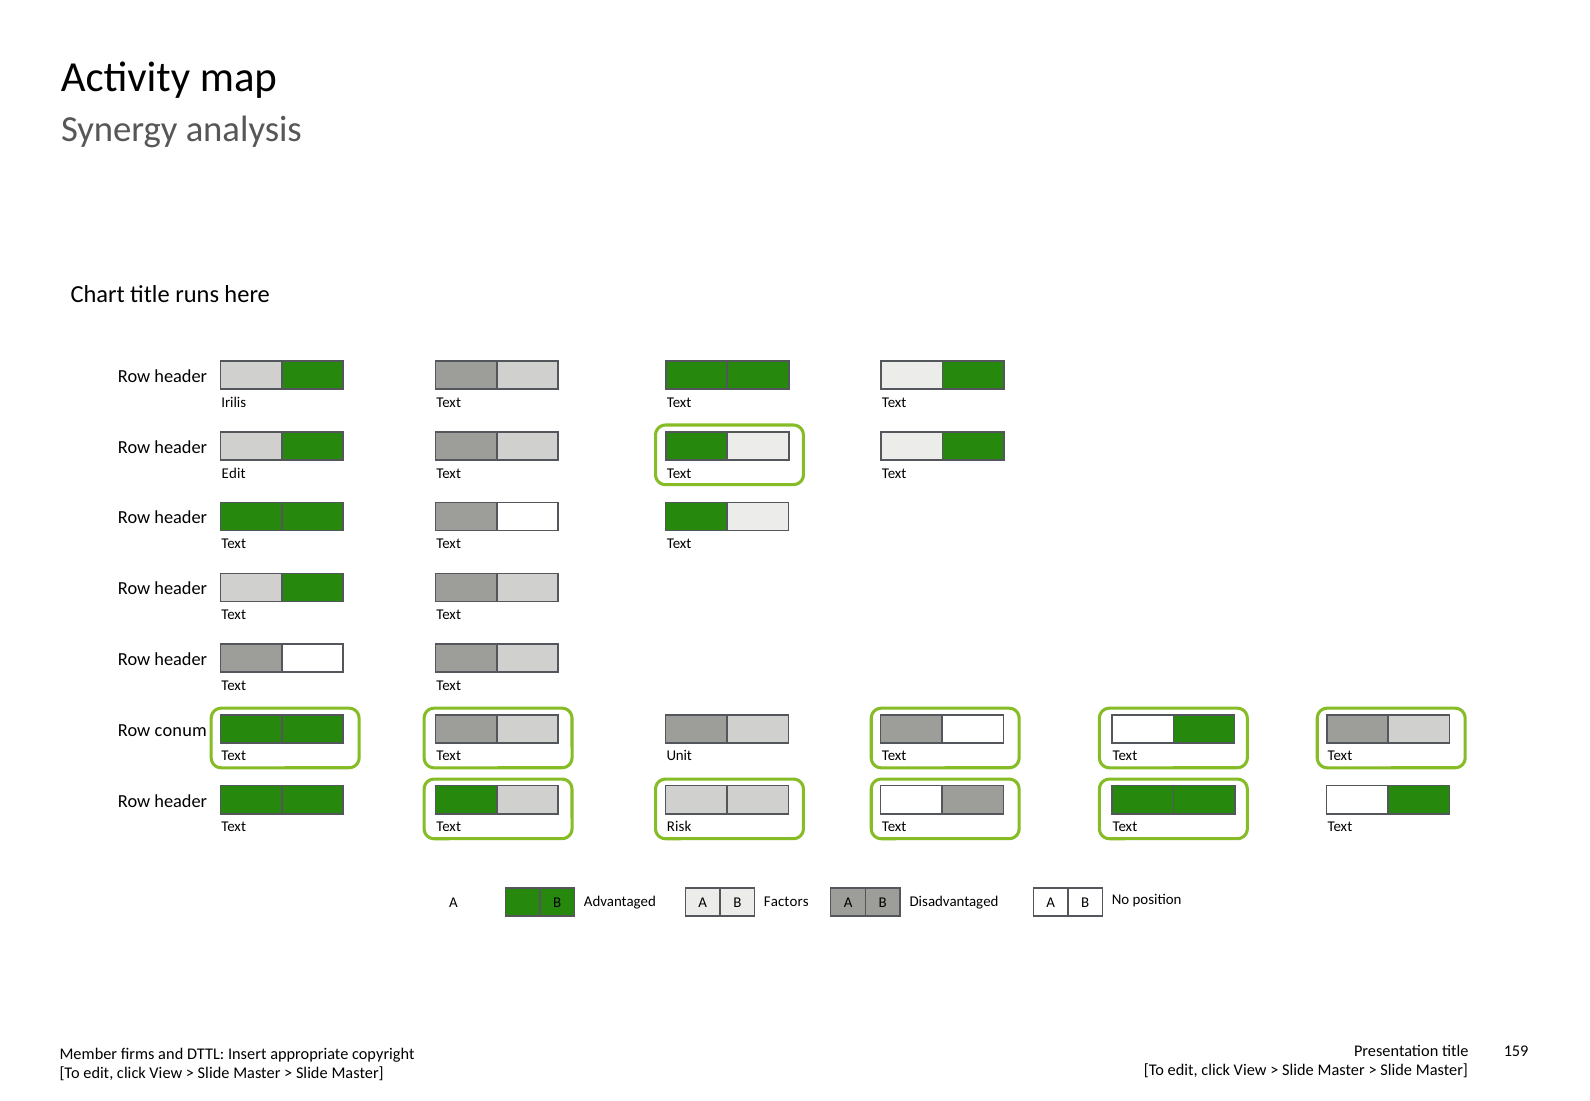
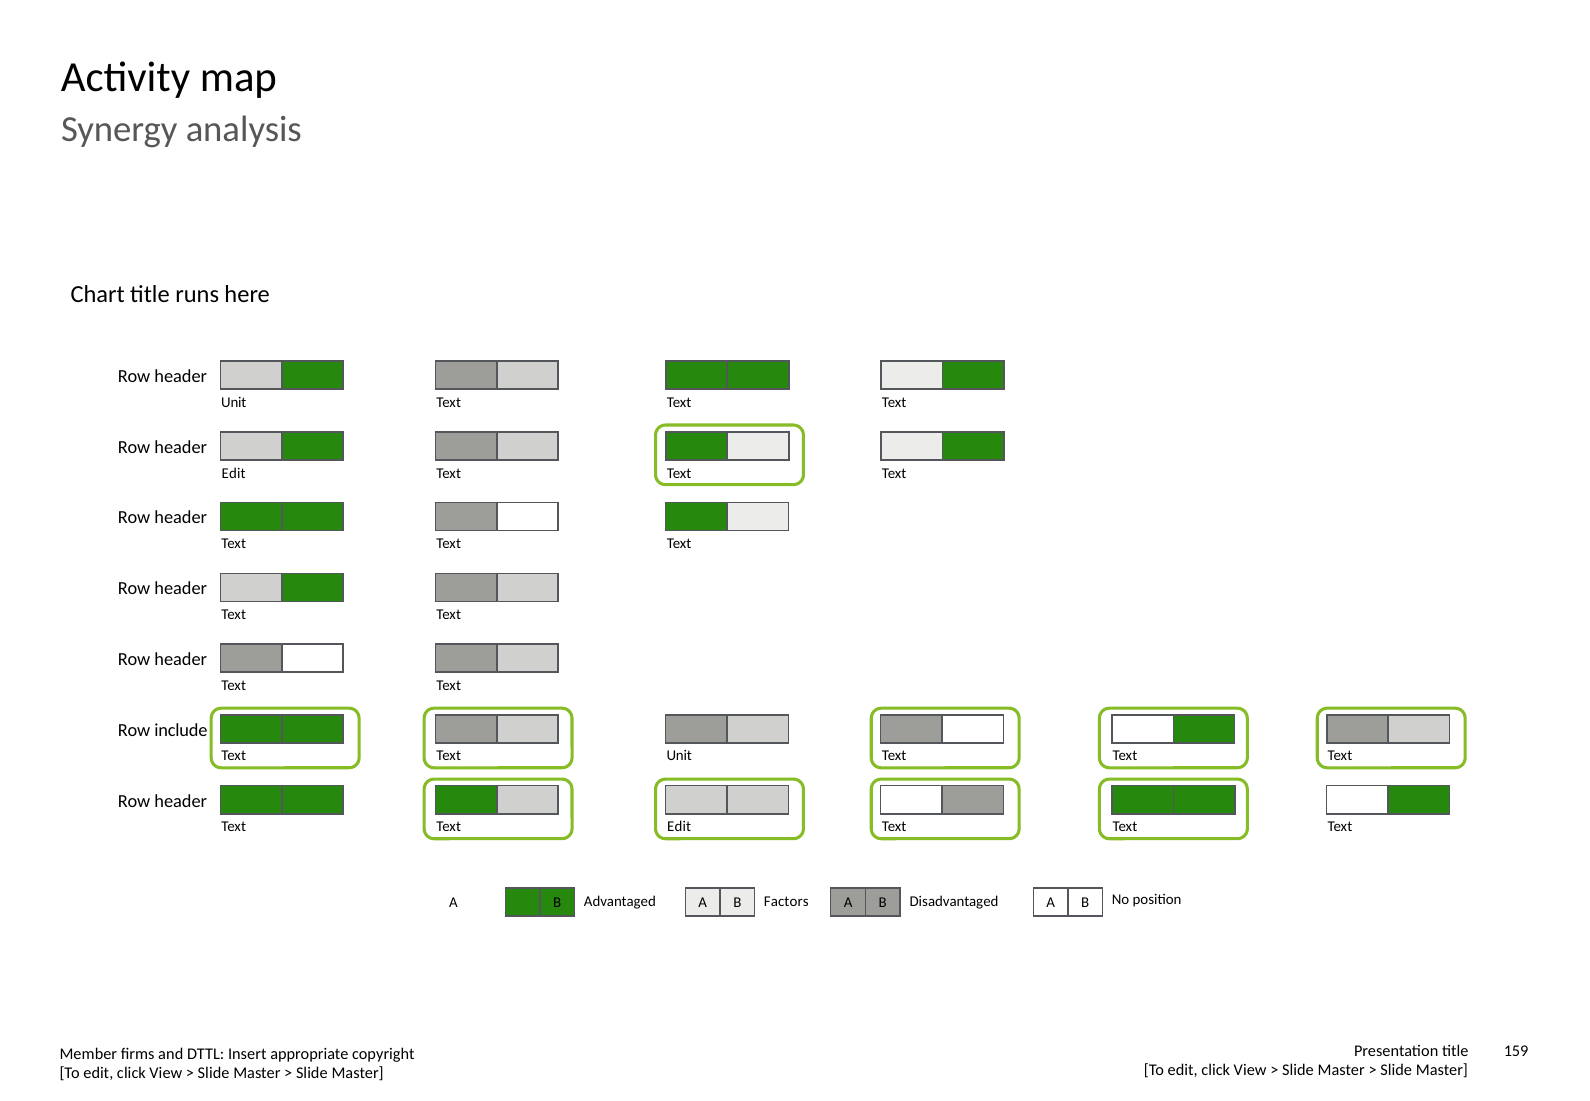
Irilis: Irilis -> Unit (234, 402)
conum: conum -> include (181, 730)
Risk: Risk -> Edit (679, 826)
